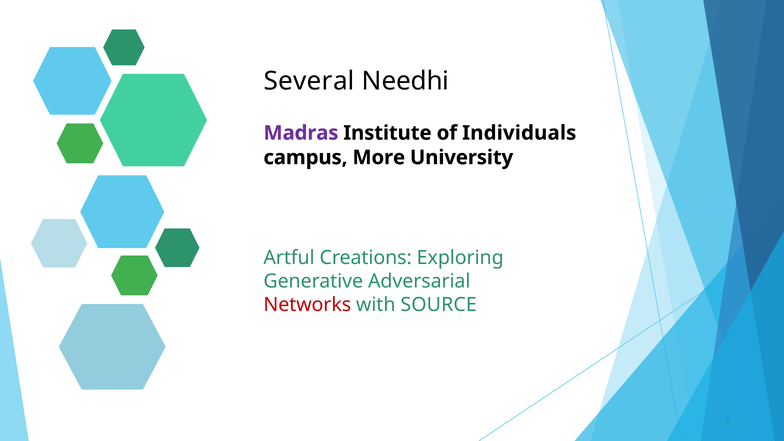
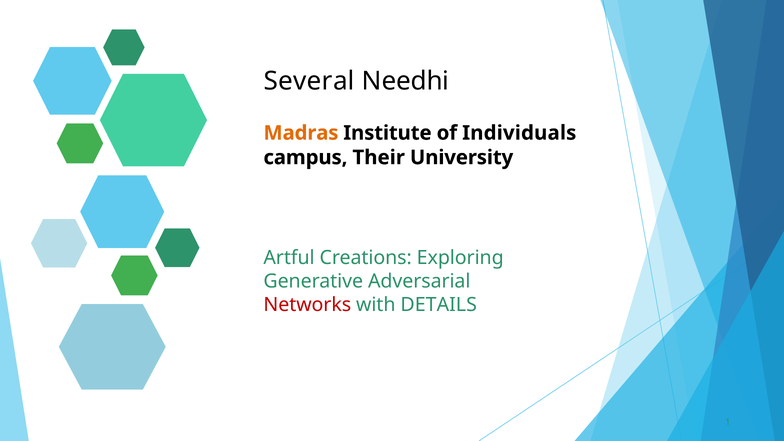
Madras colour: purple -> orange (301, 133)
More: More -> Their (379, 157)
SOURCE: SOURCE -> DETAILS (439, 305)
